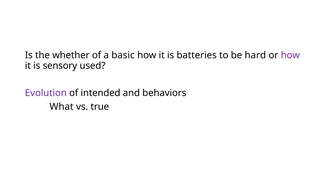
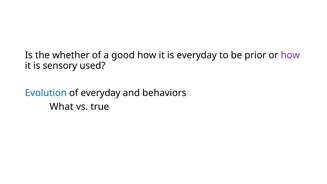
basic: basic -> good (123, 55)
is batteries: batteries -> everyday (197, 55)
hard: hard -> prior (255, 55)
Evolution colour: purple -> blue (46, 93)
of intended: intended -> everyday (101, 93)
